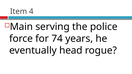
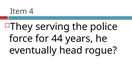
Main: Main -> They (21, 27)
74: 74 -> 44 (57, 39)
